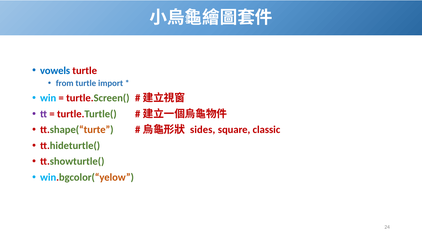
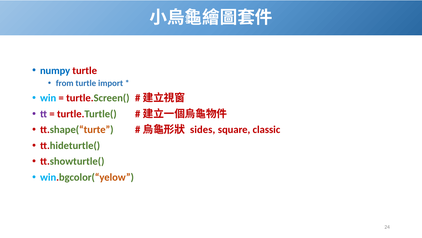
vowels: vowels -> numpy (55, 70)
